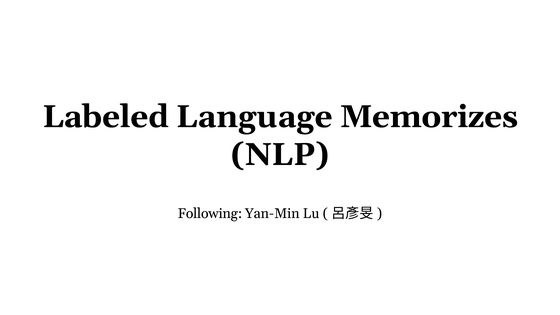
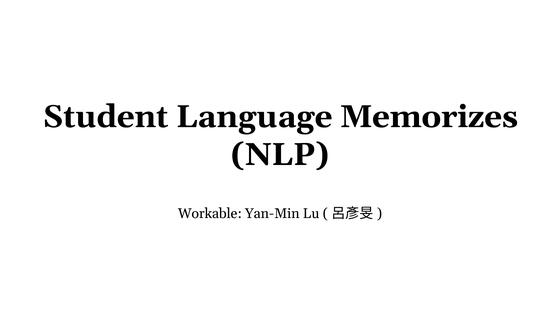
Labeled: Labeled -> Student (106, 117)
Following: Following -> Workable (210, 213)
